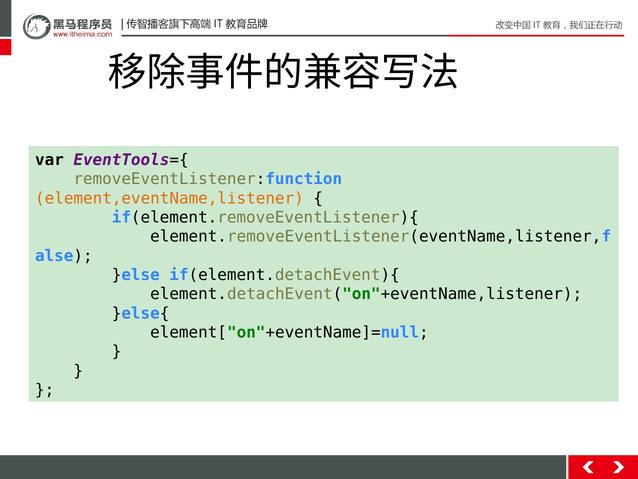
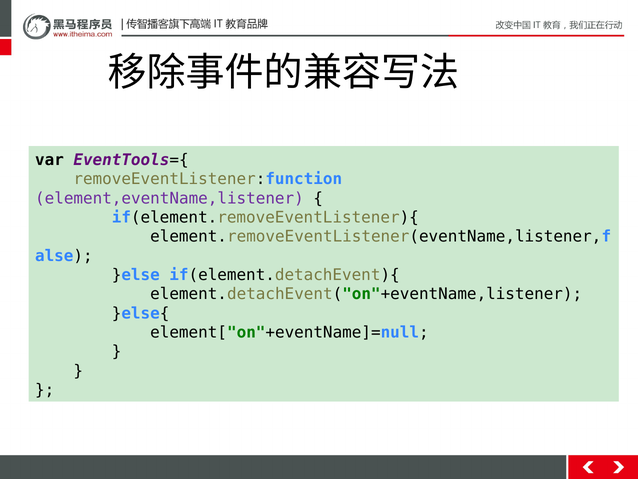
element,eventName,listener colour: orange -> purple (169, 198)
